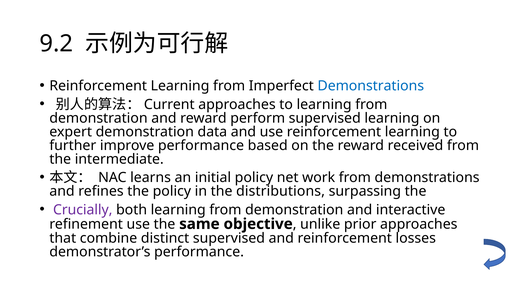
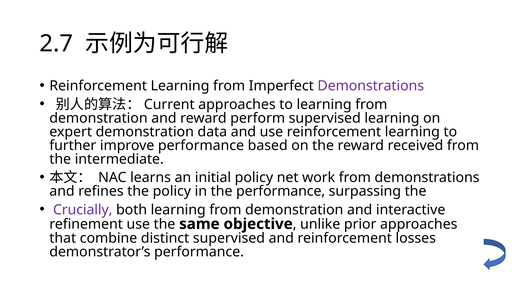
9.2: 9.2 -> 2.7 (56, 44)
Demonstrations colour: blue -> purple (371, 86)
the distributions: distributions -> performance (281, 192)
